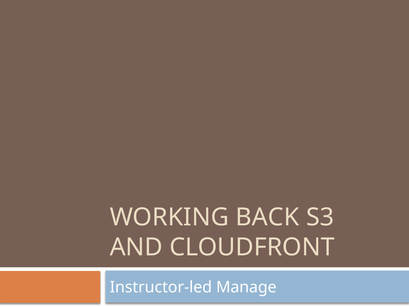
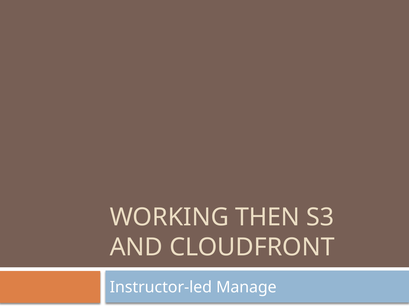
BACK: BACK -> THEN (268, 217)
